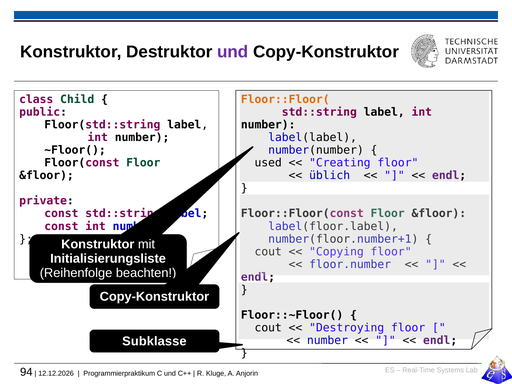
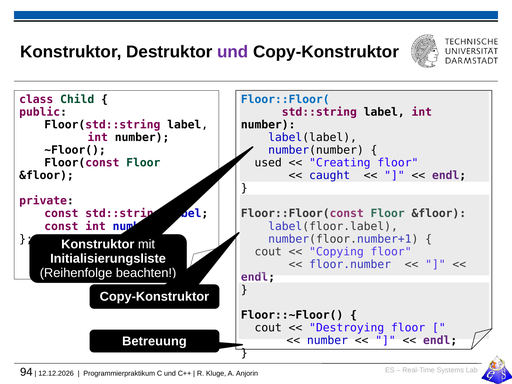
Floor::Floor( colour: orange -> blue (285, 99)
üblich: üblich -> caught (330, 175)
Subklasse: Subklasse -> Betreuung (154, 341)
